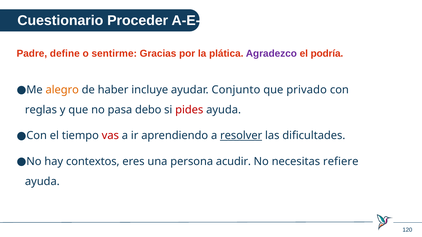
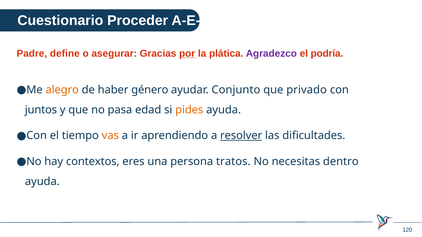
sentirme: sentirme -> asegurar (114, 54)
por underline: none -> present (187, 54)
incluye: incluye -> género (150, 90)
reglas: reglas -> juntos (41, 110)
debo: debo -> edad (148, 110)
pides colour: red -> orange (189, 110)
vas colour: red -> orange (110, 136)
acudir: acudir -> tratos (233, 162)
refiere: refiere -> dentro (341, 162)
